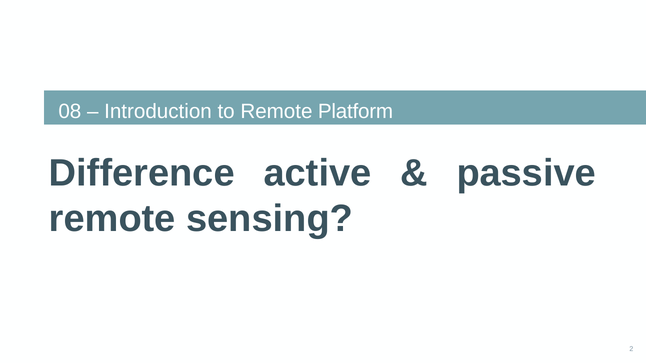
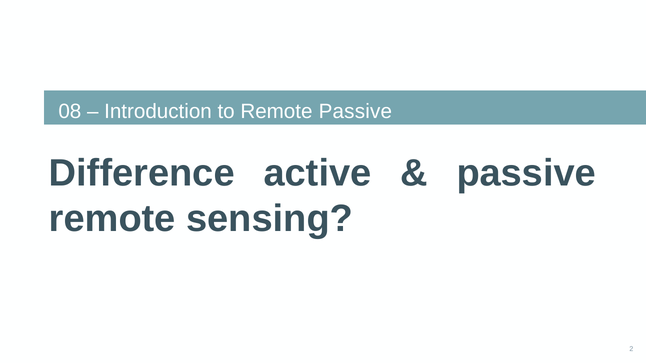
Remote Platform: Platform -> Passive (355, 111)
